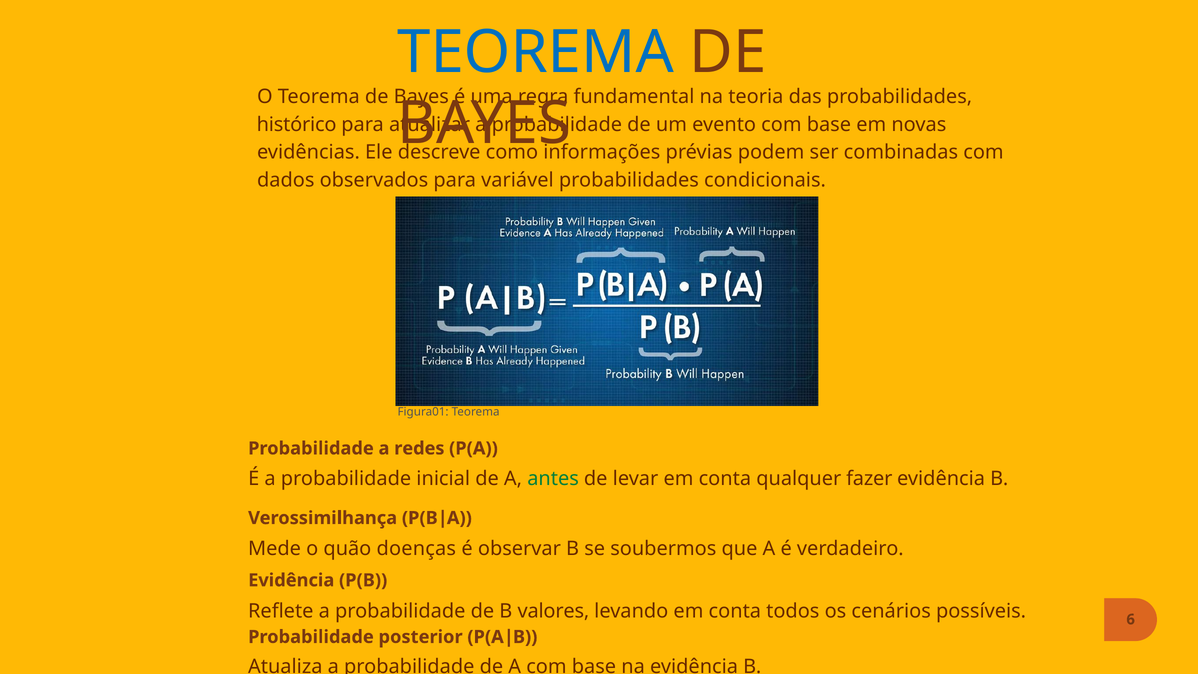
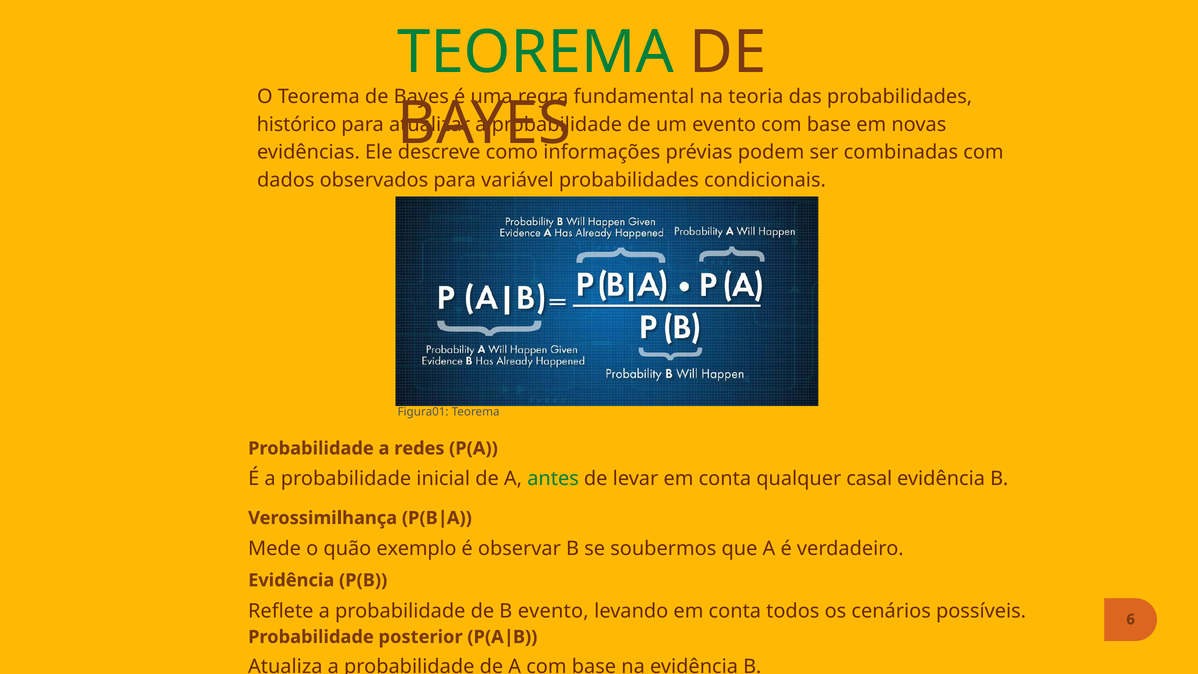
TEOREMA colour: blue -> green (536, 53)
fazer: fazer -> casal (869, 478)
doenças: doenças -> exemplo (416, 549)
B valores: valores -> evento (553, 611)
